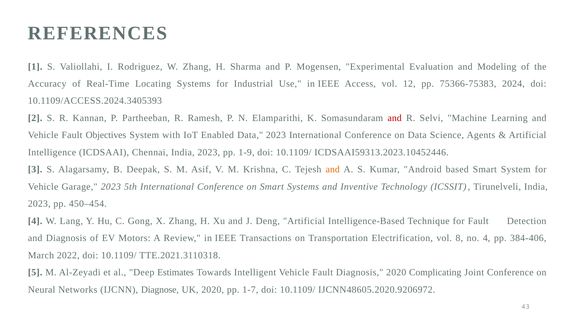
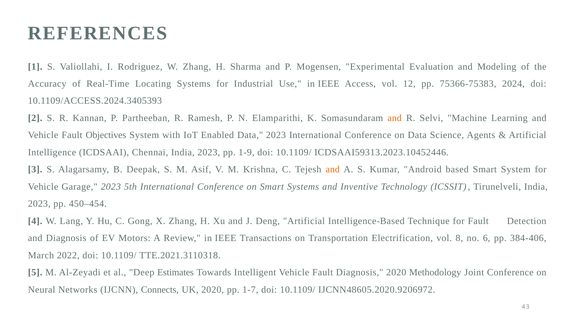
and colour: red -> orange (395, 118)
no 4: 4 -> 6 (487, 238)
Complicating: Complicating -> Methodology (435, 273)
Diagnose: Diagnose -> Connects (160, 290)
